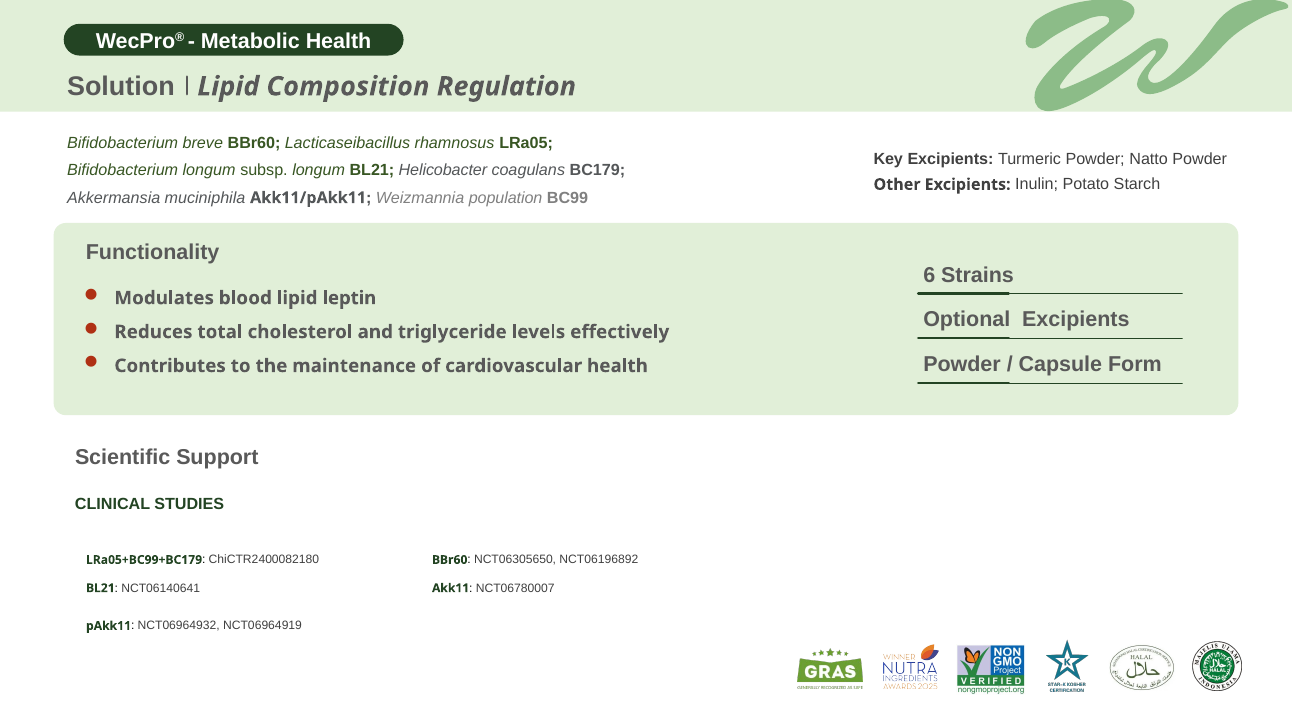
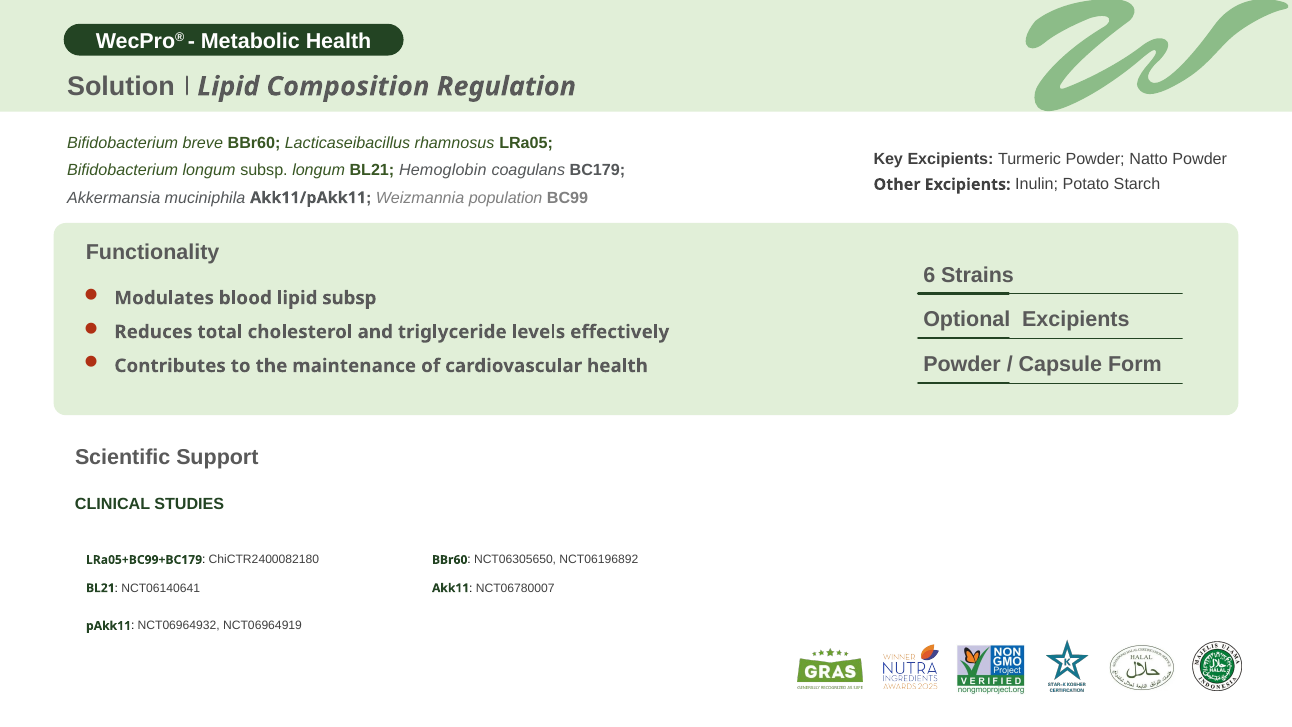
Helicobacter: Helicobacter -> Hemoglobin (443, 171)
lipid leptin: leptin -> subsp (349, 298)
